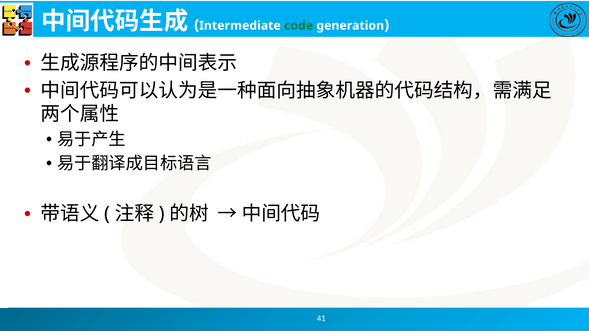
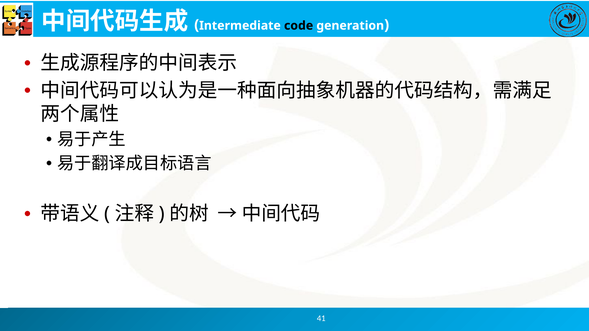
code colour: green -> black (299, 26)
